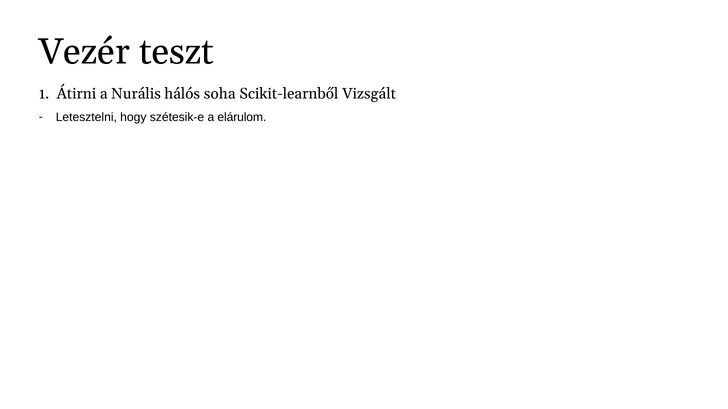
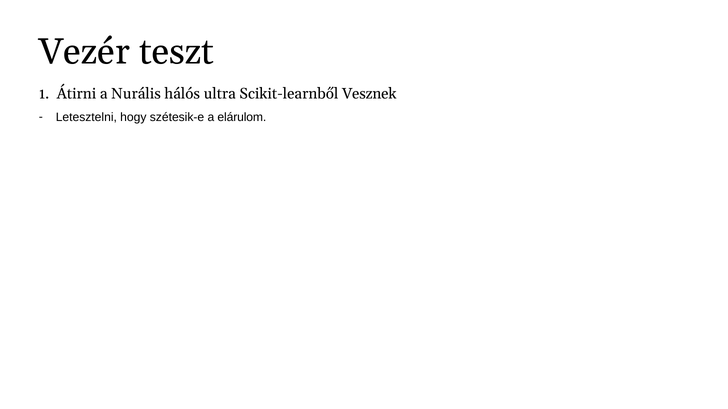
soha: soha -> ultra (220, 94)
Vizsgált: Vizsgált -> Vesznek (369, 94)
